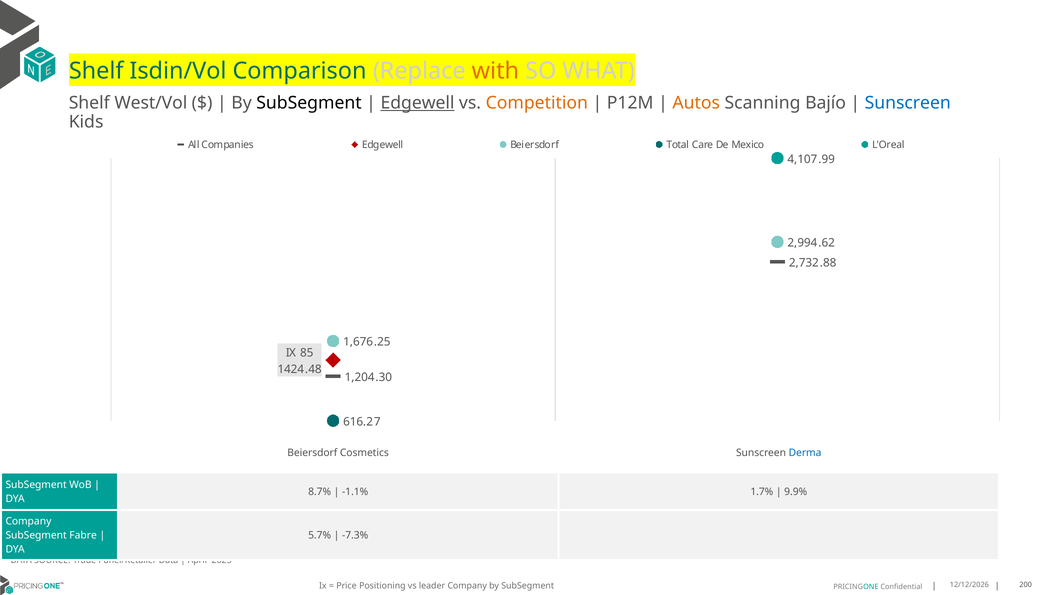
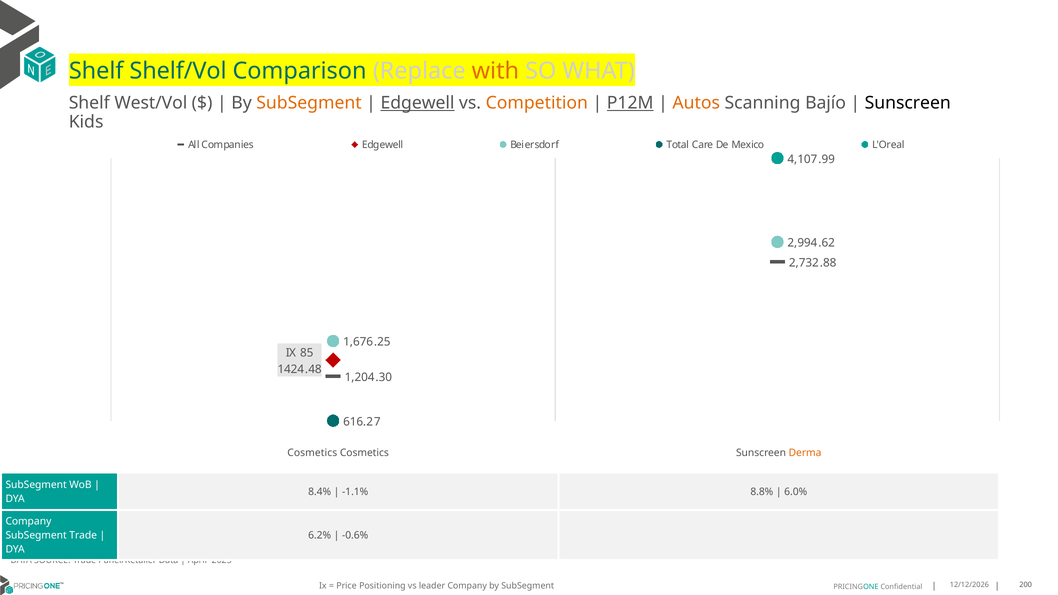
Isdin/Vol: Isdin/Vol -> Shelf/Vol (178, 71)
SubSegment colour: black -> orange (309, 103)
P12M underline: none -> present (630, 103)
Sunscreen colour: blue -> black (908, 103)
Beiersdorf: Beiersdorf -> Cosmetics (312, 453)
Derma colour: blue -> orange (805, 453)
8.7%: 8.7% -> 8.4% (320, 492)
1.7%: 1.7% -> 8.8% (762, 492)
9.9%: 9.9% -> 6.0% (796, 492)
SubSegment Fabre: Fabre -> Trade (83, 536)
5.7%: 5.7% -> 6.2% (320, 536)
-7.3%: -7.3% -> -0.6% (355, 536)
